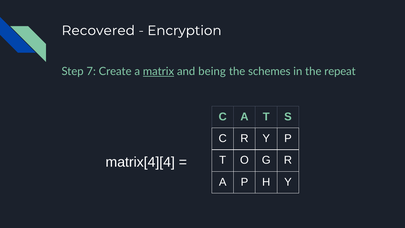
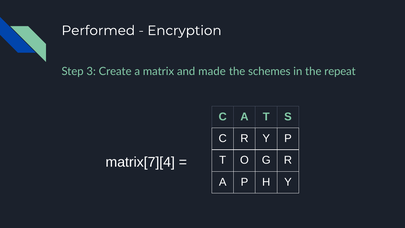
Recovered: Recovered -> Performed (98, 31)
7: 7 -> 3 (91, 72)
matrix underline: present -> none (159, 72)
being: being -> made (212, 72)
matrix[4][4: matrix[4][4 -> matrix[7][4 (140, 162)
